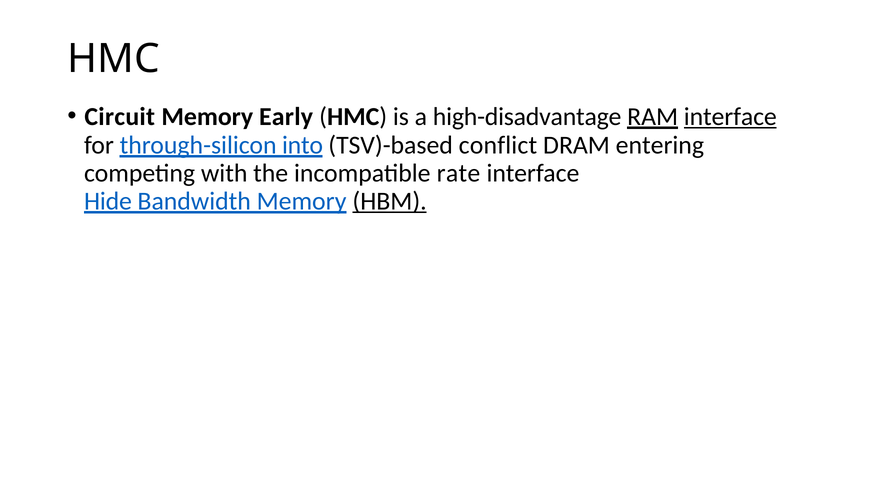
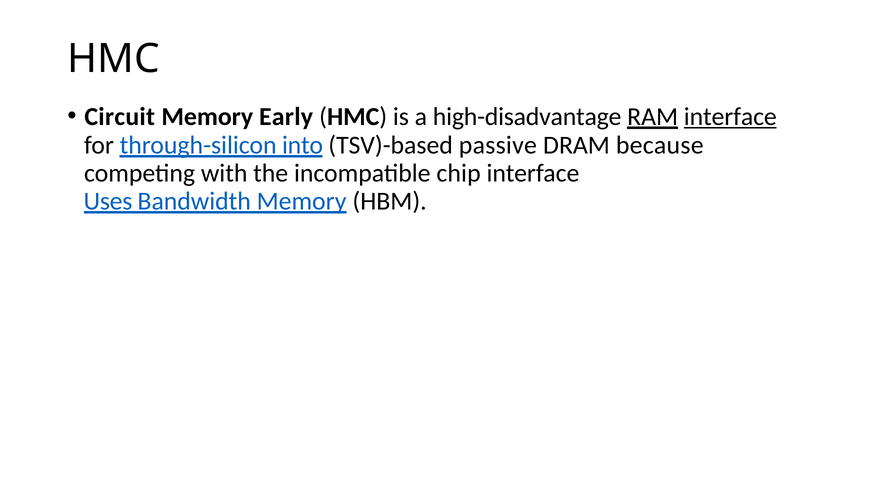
conflict: conflict -> passive (498, 145)
entering: entering -> because (660, 145)
rate: rate -> chip (459, 173)
Hide: Hide -> Uses (108, 201)
HBM underline: present -> none (390, 201)
